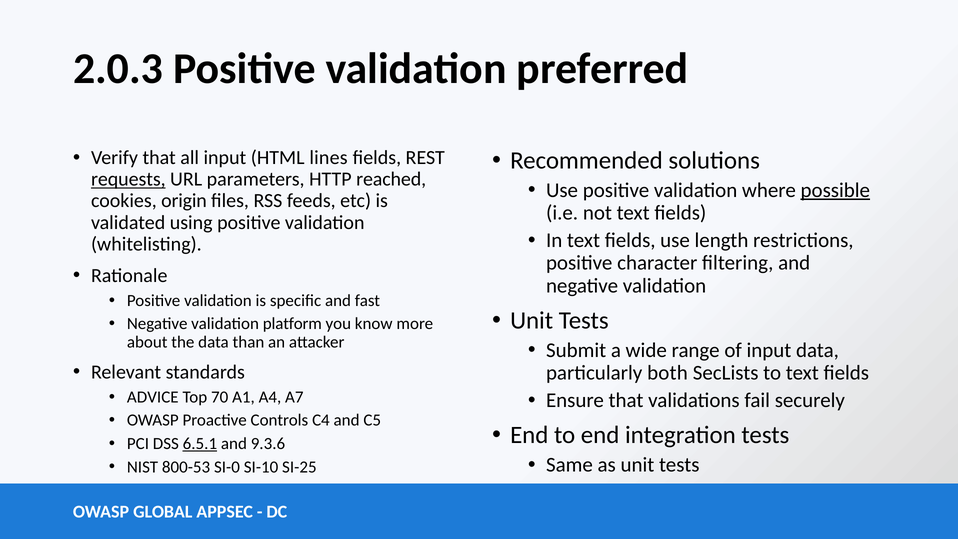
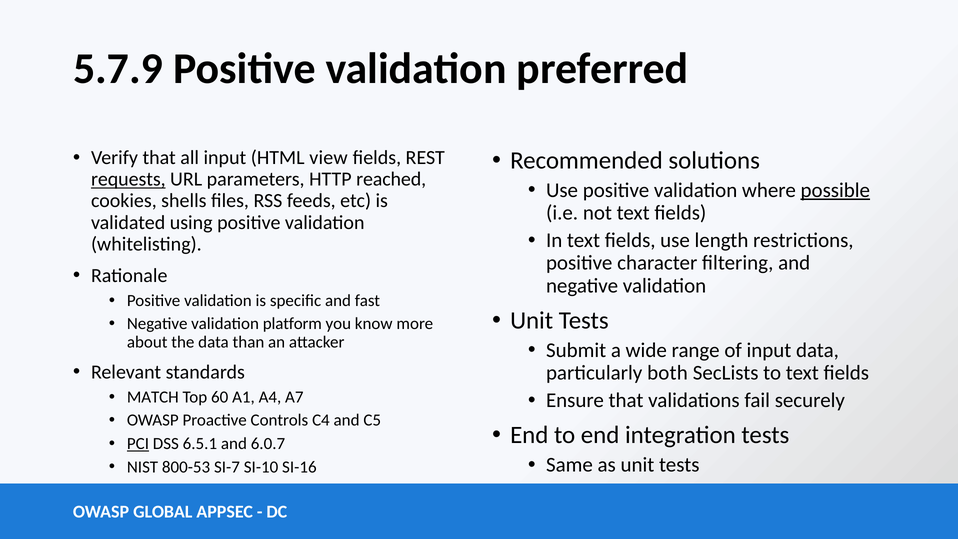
2.0.3: 2.0.3 -> 5.7.9 (118, 69)
lines: lines -> view (329, 158)
origin: origin -> shells (184, 201)
ADVICE: ADVICE -> MATCH (153, 397)
70: 70 -> 60 (220, 397)
PCI underline: none -> present (138, 443)
6.5.1 underline: present -> none (200, 443)
9.3.6: 9.3.6 -> 6.0.7 (268, 443)
SI-0: SI-0 -> SI-7 (227, 467)
SI-25: SI-25 -> SI-16 (299, 467)
